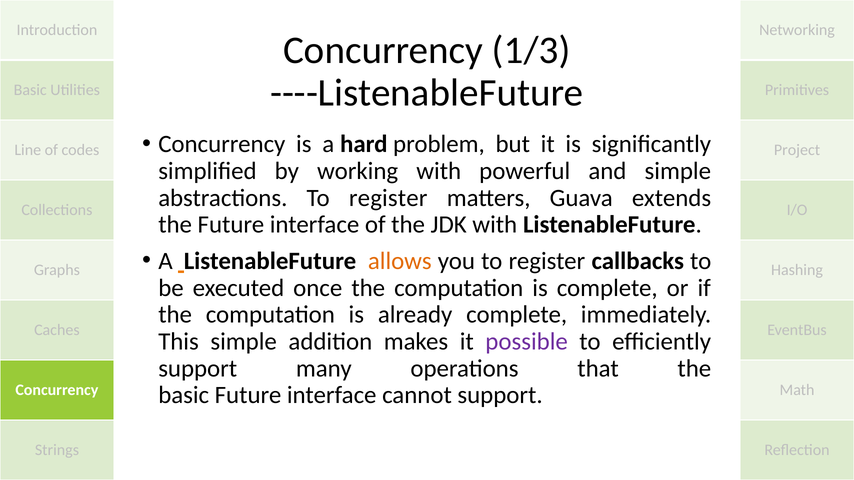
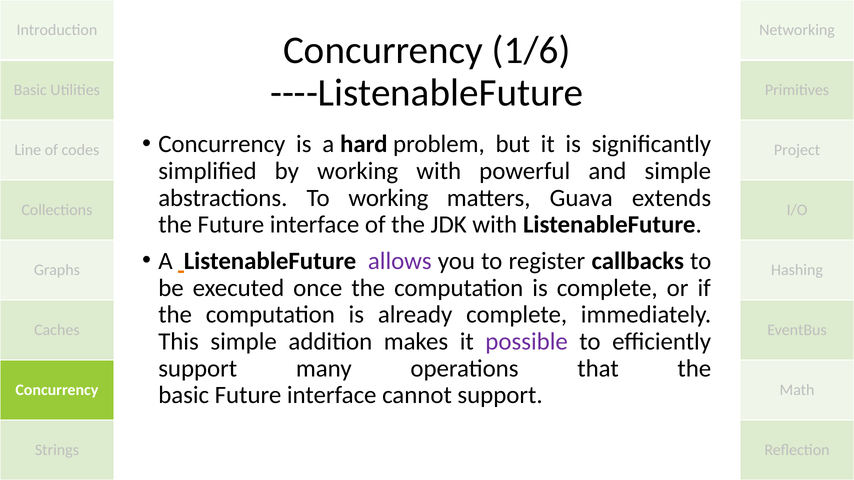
1/3: 1/3 -> 1/6 (531, 51)
abstractions To register: register -> working (388, 198)
allows colour: orange -> purple (400, 261)
